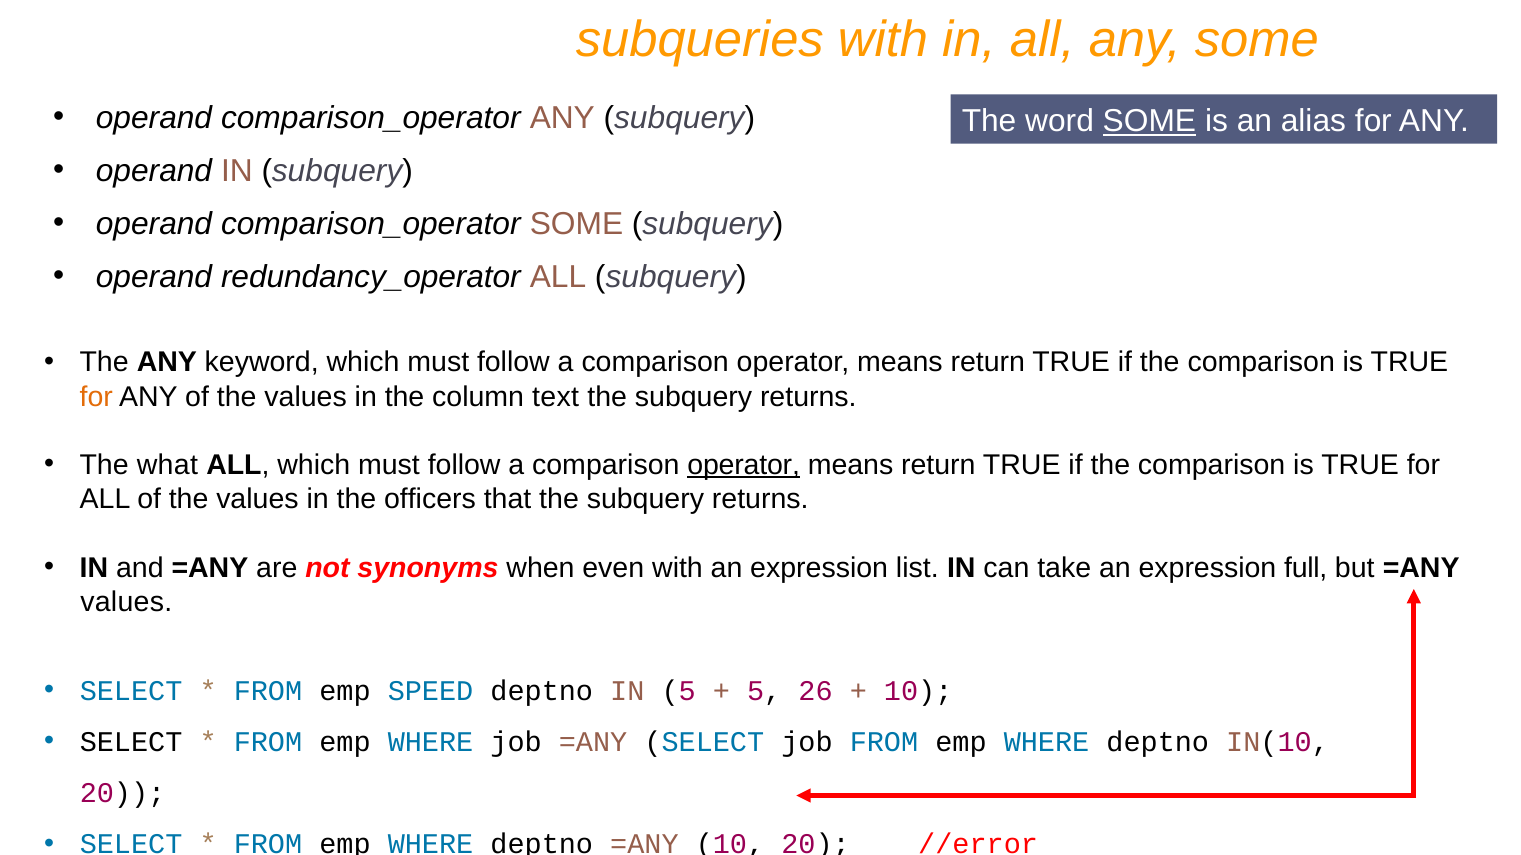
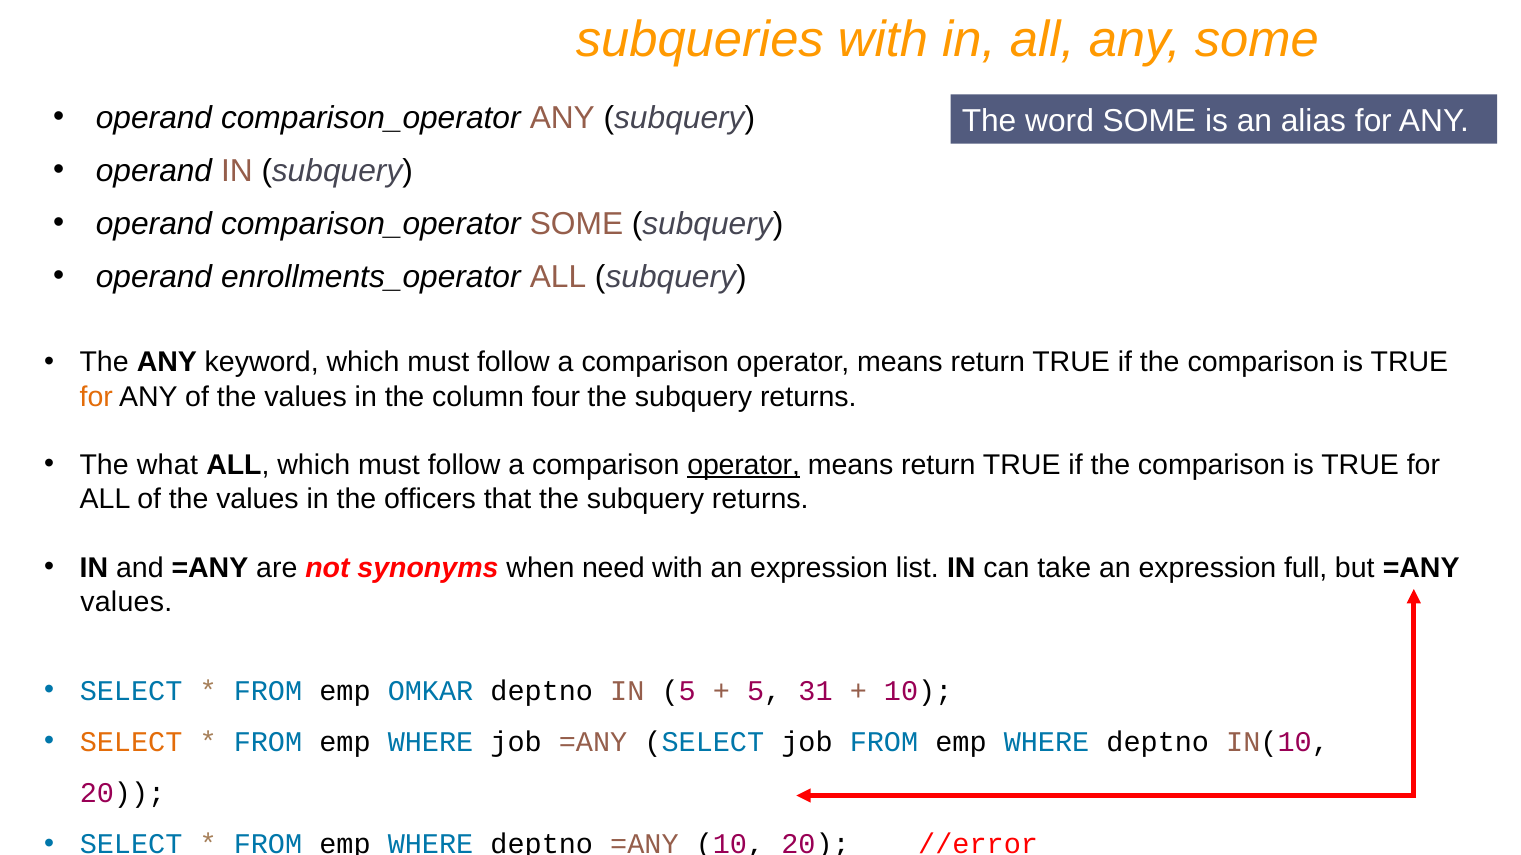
SOME underline: present -> none (1149, 121)
redundancy_operator: redundancy_operator -> enrollments_operator (371, 277)
text: text -> four (556, 397)
even: even -> need (613, 568)
SPEED: SPEED -> OMKAR (431, 691)
26: 26 -> 31 (816, 691)
SELECT colour: black -> orange (131, 742)
